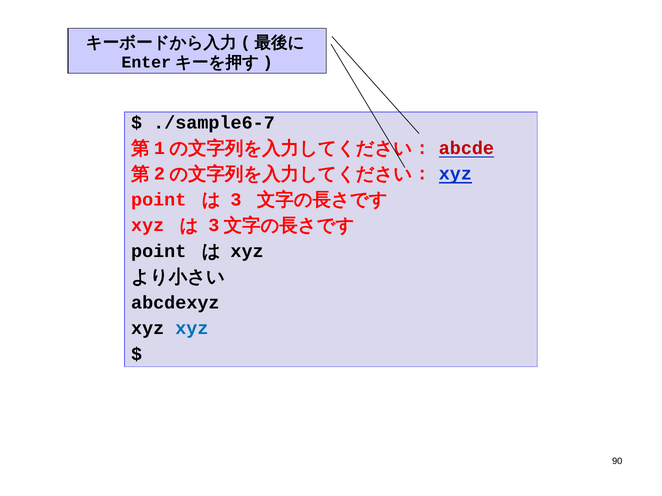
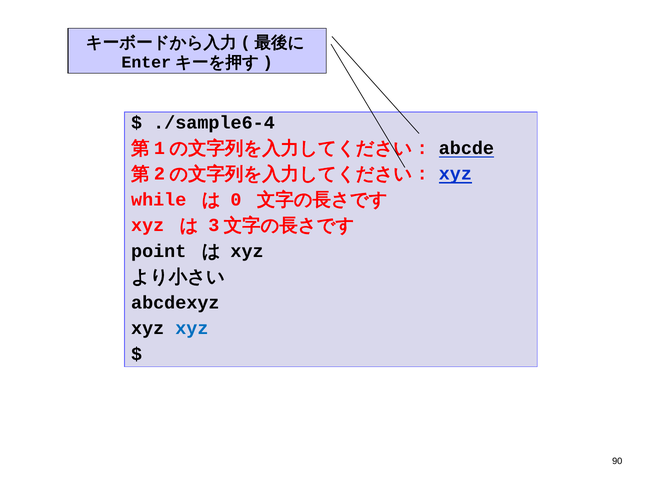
./sample6-7: ./sample6-7 -> ./sample6-4 (214, 123)
abcde colour: red -> black (466, 148)
point: point -> while (159, 200)
3: 3 -> 0 (236, 200)
